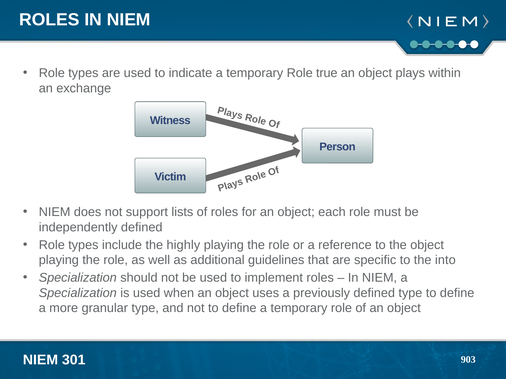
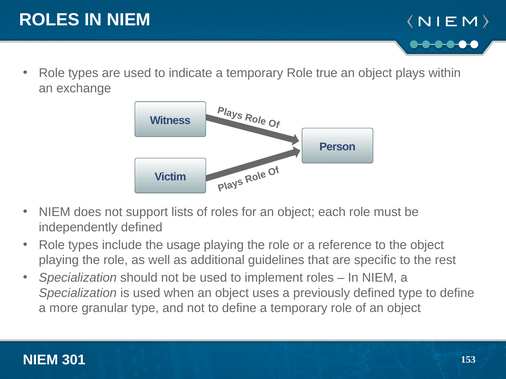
highly: highly -> usage (184, 245)
into: into -> rest (445, 260)
903: 903 -> 153 (468, 360)
